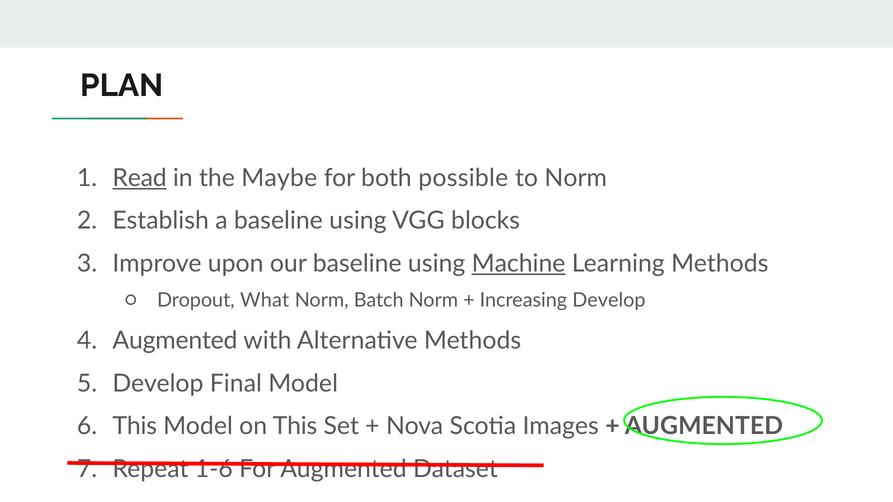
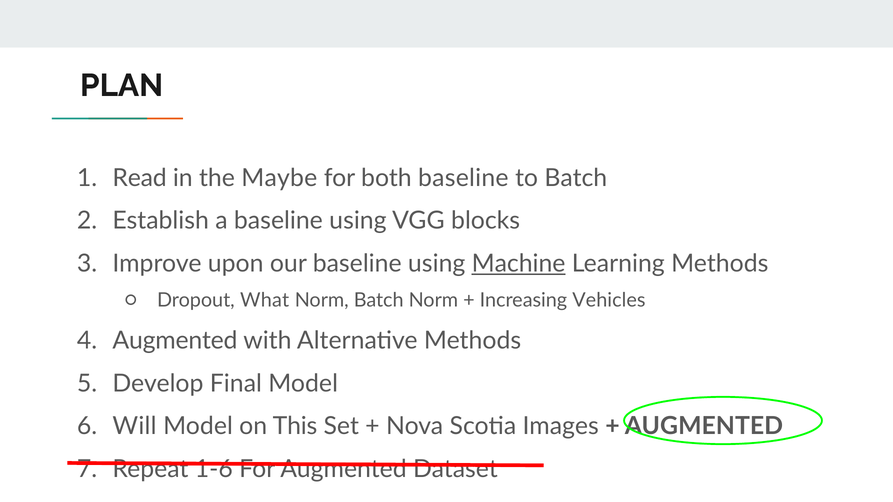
Read underline: present -> none (140, 178)
both possible: possible -> baseline (463, 178)
to Norm: Norm -> Batch (576, 178)
Increasing Develop: Develop -> Vehicles (609, 301)
This: This -> Will (135, 427)
